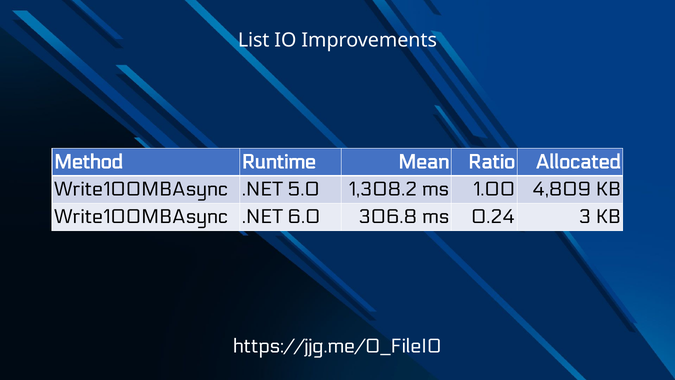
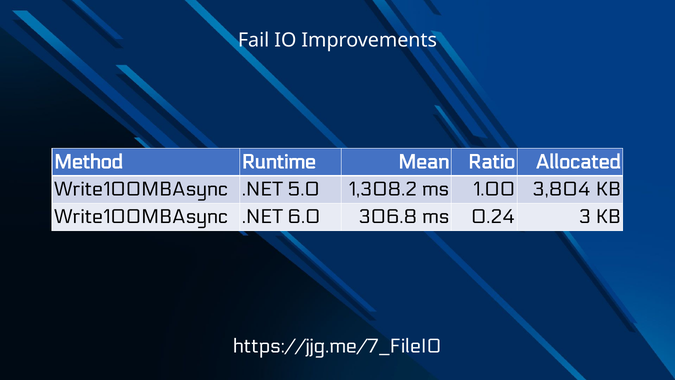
List: List -> Fail (254, 40)
4,809: 4,809 -> 3,804 (562, 189)
https://jjg.me/0_FileIO: https://jjg.me/0_FileIO -> https://jjg.me/7_FileIO (337, 346)
